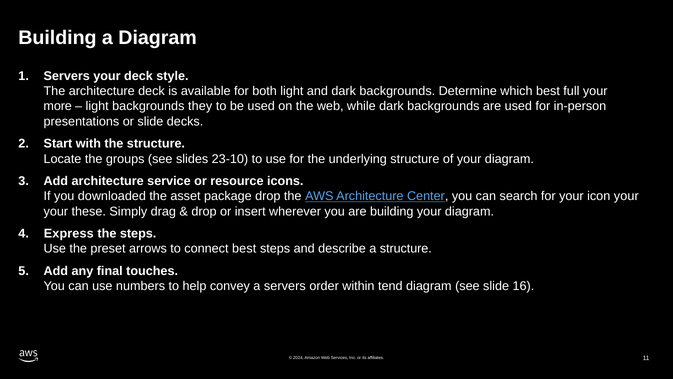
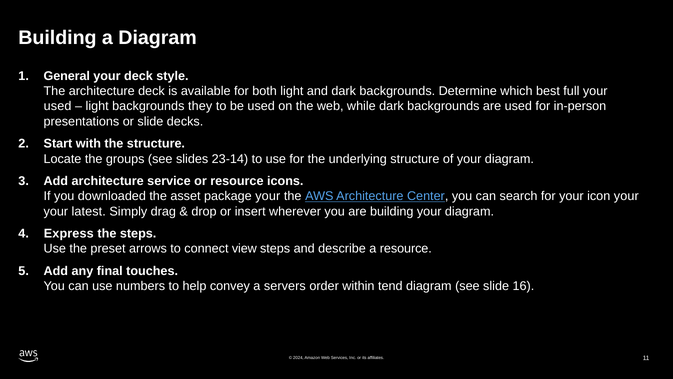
Servers: Servers -> General (67, 76)
more: more -> used (58, 106)
23-10: 23-10 -> 23-14 (230, 159)
package drop: drop -> your (268, 196)
these: these -> latest (89, 211)
connect best: best -> view (244, 248)
a structure: structure -> resource (406, 248)
